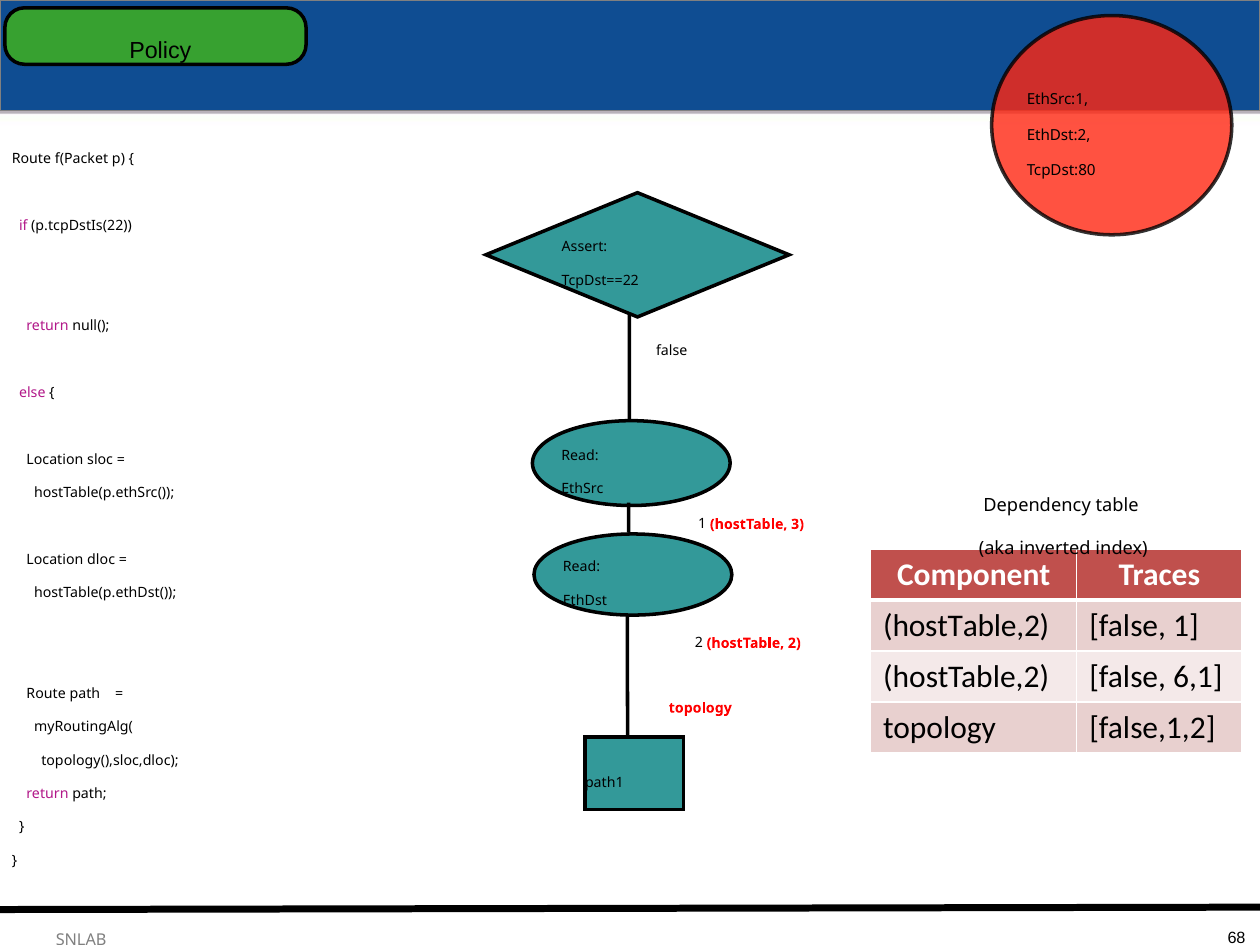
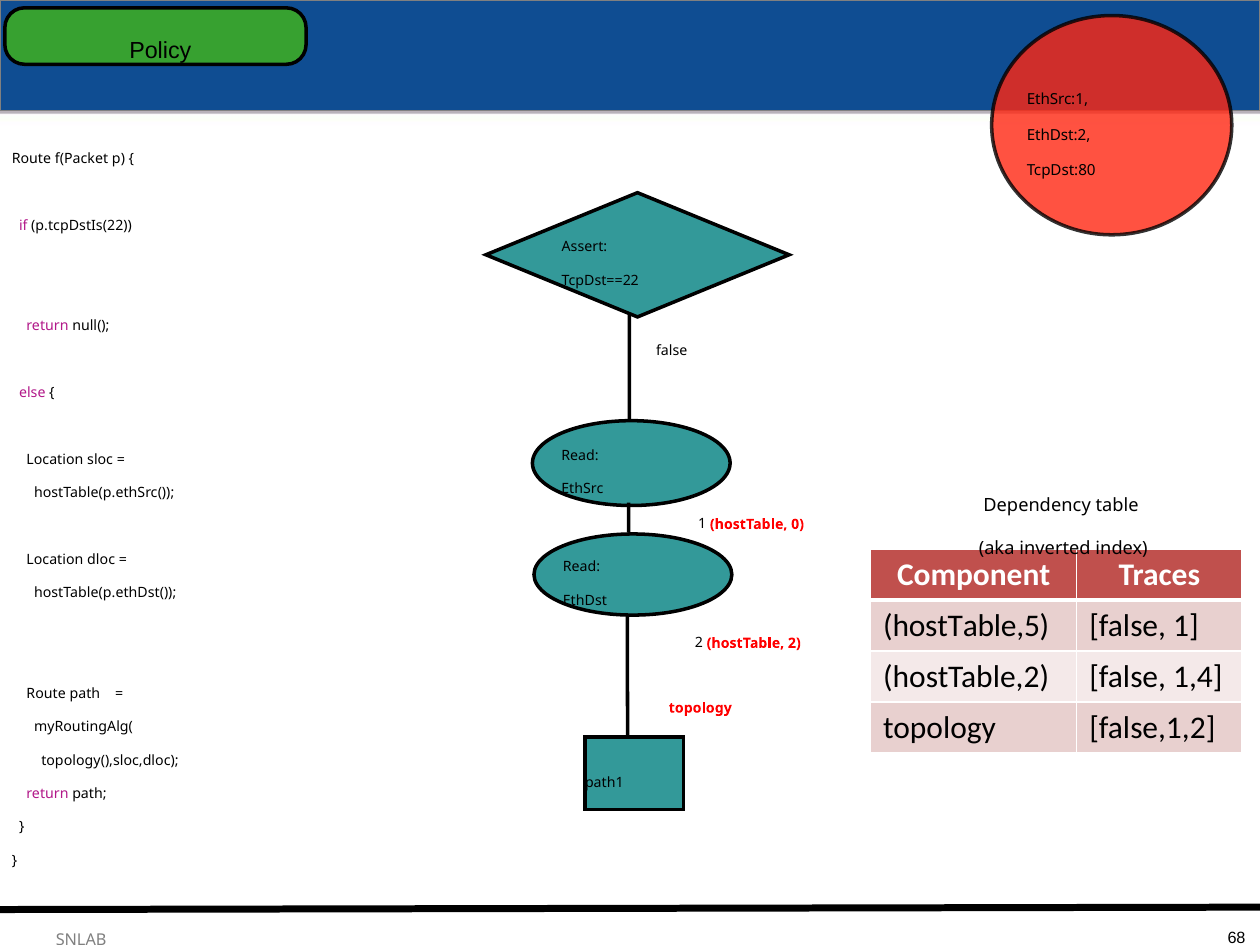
3: 3 -> 0 (798, 524)
hostTable,2: hostTable,2 -> hostTable,5 (966, 626)
6,1: 6,1 -> 1,4 (1198, 677)
